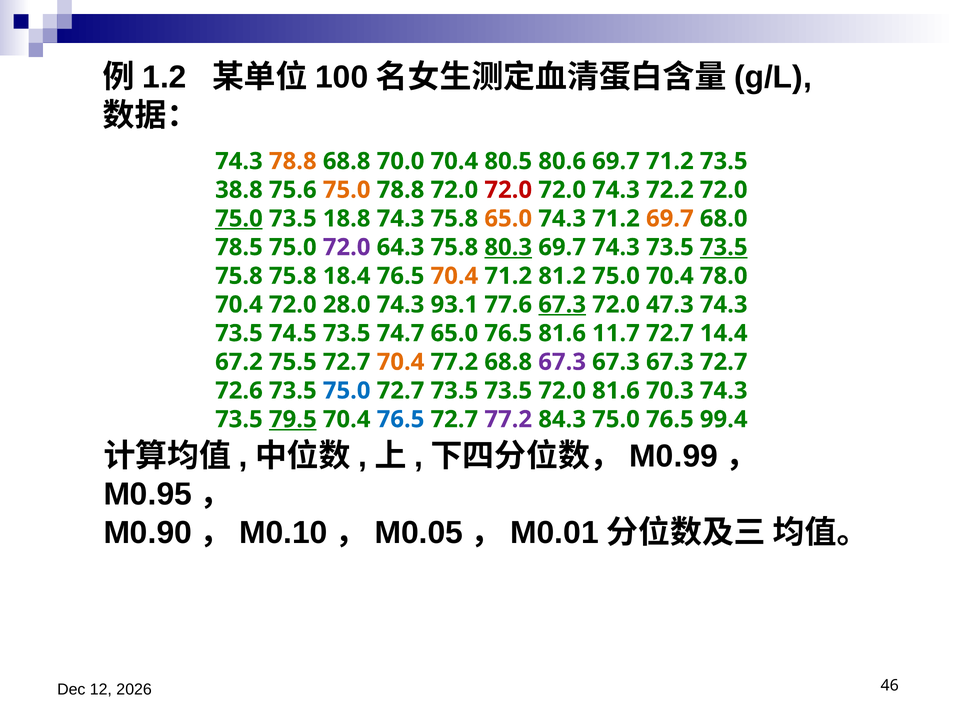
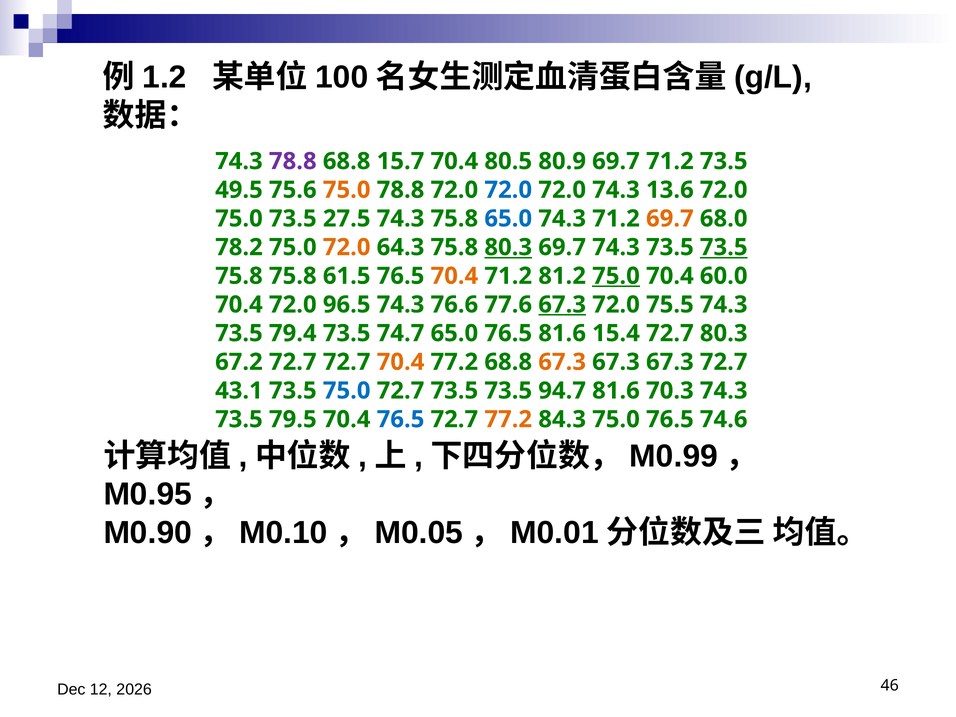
78.8 colour: orange -> purple (293, 161)
70.0: 70.0 -> 15.7 (401, 161)
80.6: 80.6 -> 80.9 (562, 161)
38.8: 38.8 -> 49.5 (239, 190)
72.0 colour: red -> blue (508, 190)
72.2: 72.2 -> 13.6 (670, 190)
75.0 underline: present -> none (239, 219)
18.8: 18.8 -> 27.5 (347, 219)
65.0 colour: orange -> blue (508, 219)
78.5: 78.5 -> 78.2 (239, 247)
72.0 colour: purple -> orange (347, 247)
18.4: 18.4 -> 61.5 (347, 276)
75.0 underline: none -> present (616, 276)
78.0: 78.0 -> 60.0 (724, 276)
28.0: 28.0 -> 96.5 (347, 305)
93.1: 93.1 -> 76.6 (454, 305)
47.3: 47.3 -> 75.5 (670, 305)
74.5: 74.5 -> 79.4 (293, 333)
11.7: 11.7 -> 15.4 (616, 333)
72.7 14.4: 14.4 -> 80.3 (724, 333)
67.2 75.5: 75.5 -> 72.7 (293, 362)
67.3 colour: purple -> orange (562, 362)
72.6: 72.6 -> 43.1 (239, 391)
73.5 72.0: 72.0 -> 94.7 (562, 391)
79.5 underline: present -> none (293, 419)
77.2 colour: purple -> orange (508, 419)
99.4: 99.4 -> 74.6 (724, 419)
